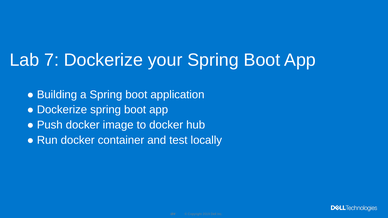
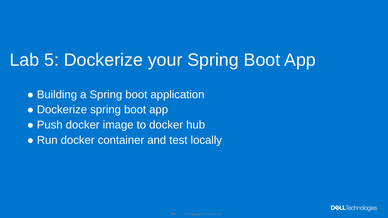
7: 7 -> 5 (52, 60)
